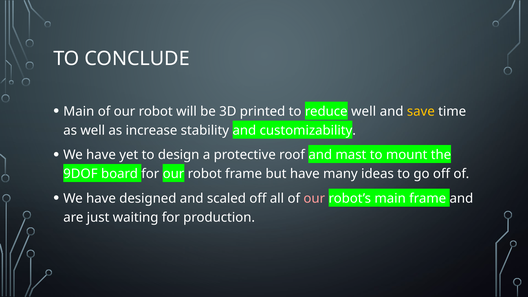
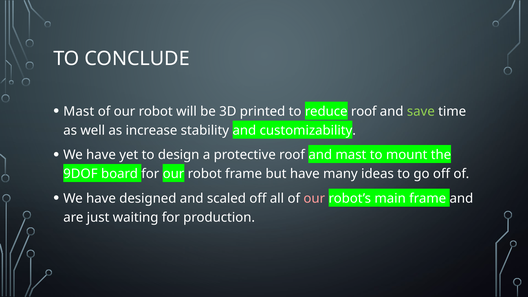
Main: Main -> Mast (79, 111)
reduce well: well -> roof (364, 111)
save colour: yellow -> light green (421, 111)
